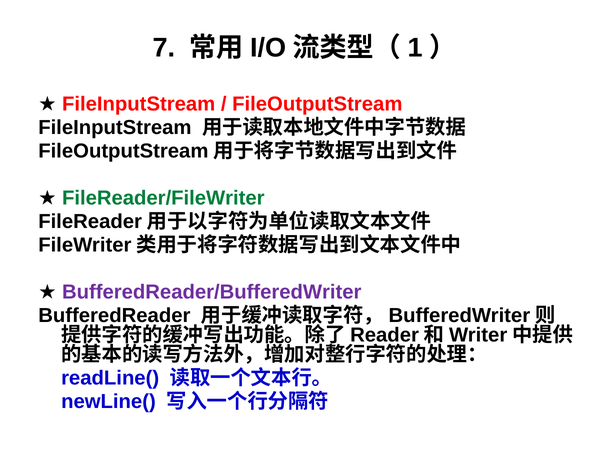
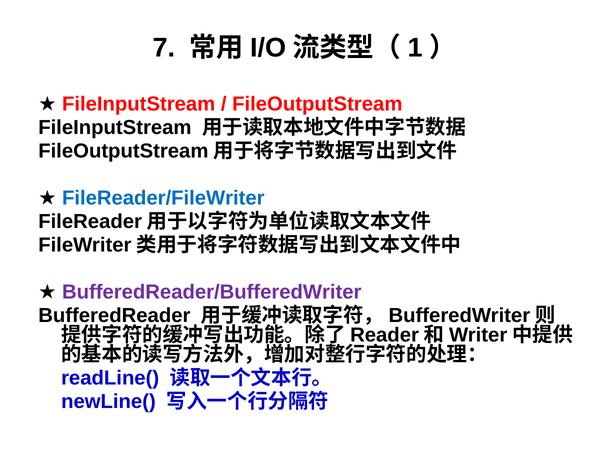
FileReader/FileWriter colour: green -> blue (163, 198)
